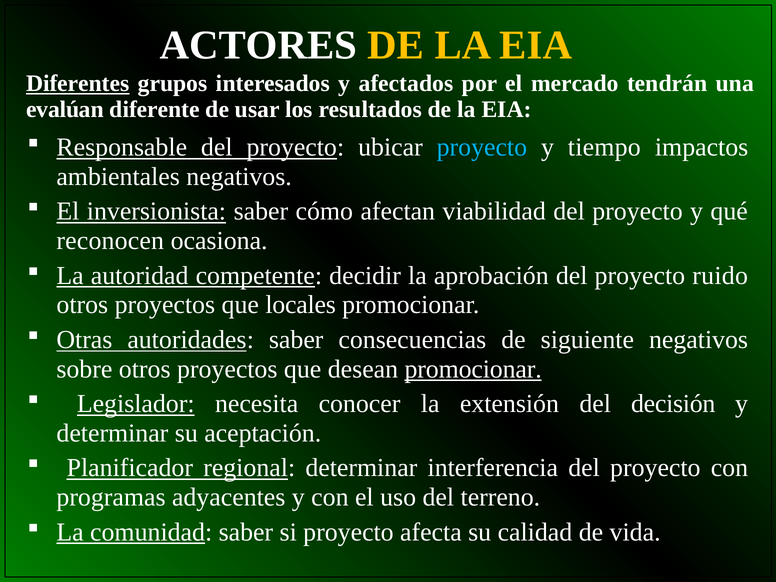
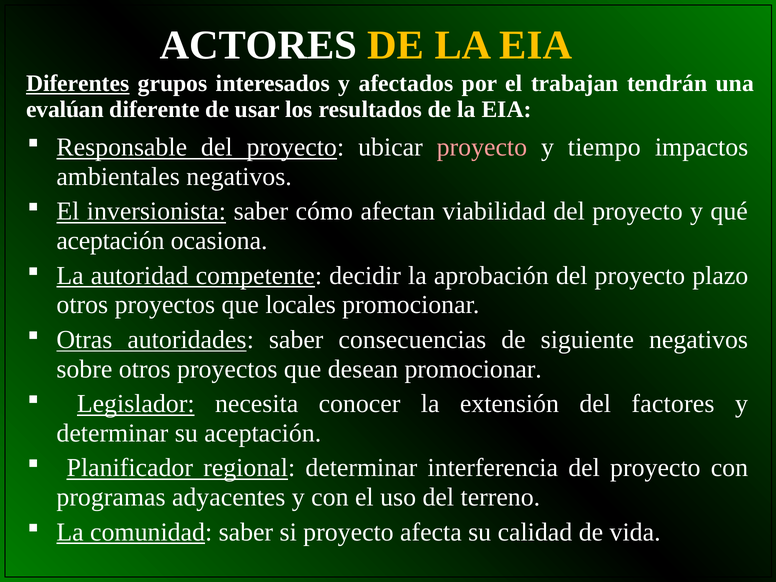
mercado: mercado -> trabajan (575, 84)
proyecto colour: light blue -> pink (482, 147)
reconocen: reconocen -> aceptación (110, 241)
ruido: ruido -> plazo (720, 275)
promocionar underline: present -> none (473, 369)
decisión: decisión -> factores (673, 404)
